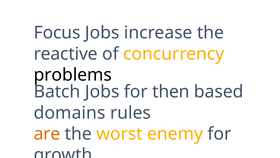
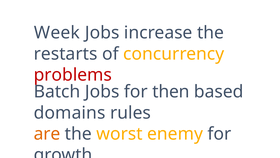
Focus: Focus -> Week (57, 33)
reactive: reactive -> restarts (66, 54)
problems colour: black -> red (73, 75)
